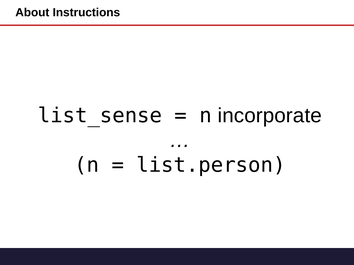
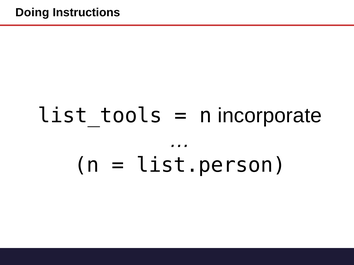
About: About -> Doing (32, 13)
list_sense: list_sense -> list_tools (100, 116)
